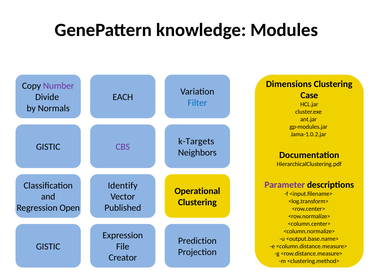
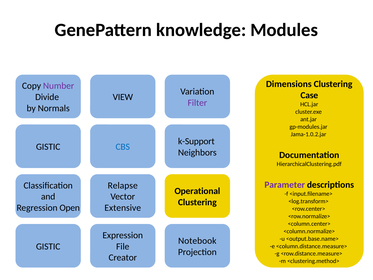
EACH: EACH -> VIEW (123, 97)
Filter colour: blue -> purple (197, 103)
k-Targets: k-Targets -> k-Support (196, 141)
CBS colour: purple -> blue (123, 147)
Identify: Identify -> Relapse (123, 185)
Published: Published -> Extensive (123, 208)
Prediction: Prediction -> Notebook (197, 241)
